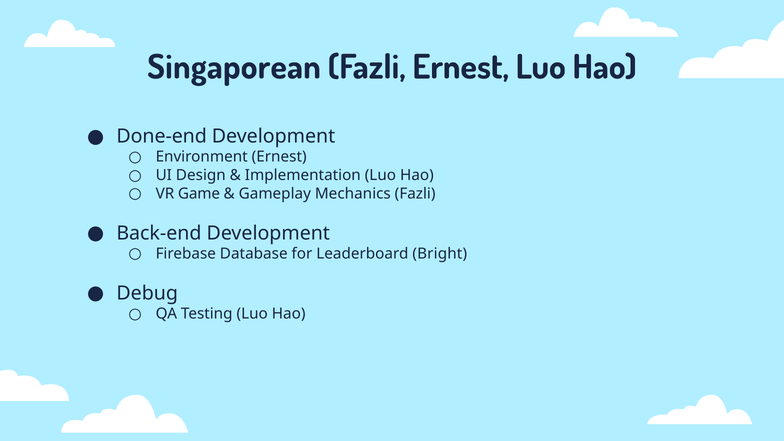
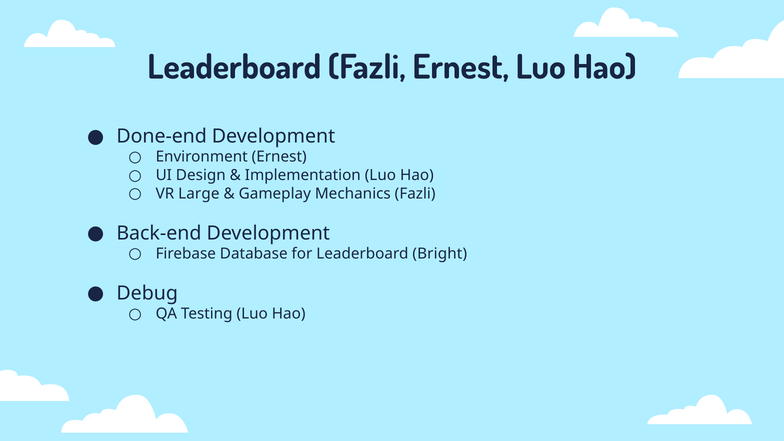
Singaporean: Singaporean -> Leaderboard (234, 67)
Game: Game -> Large (199, 194)
